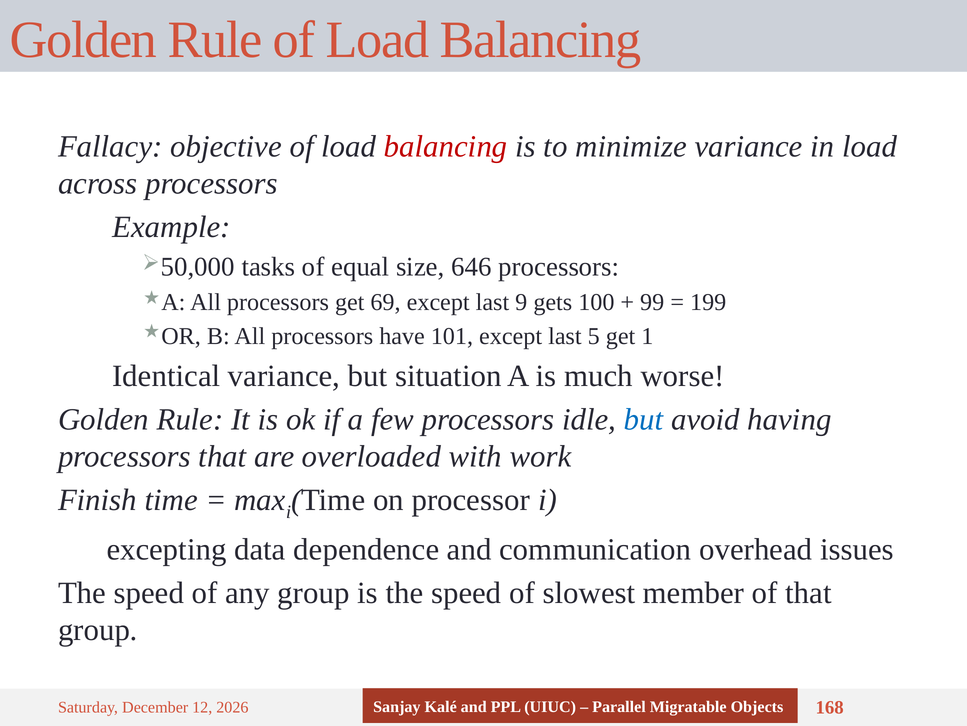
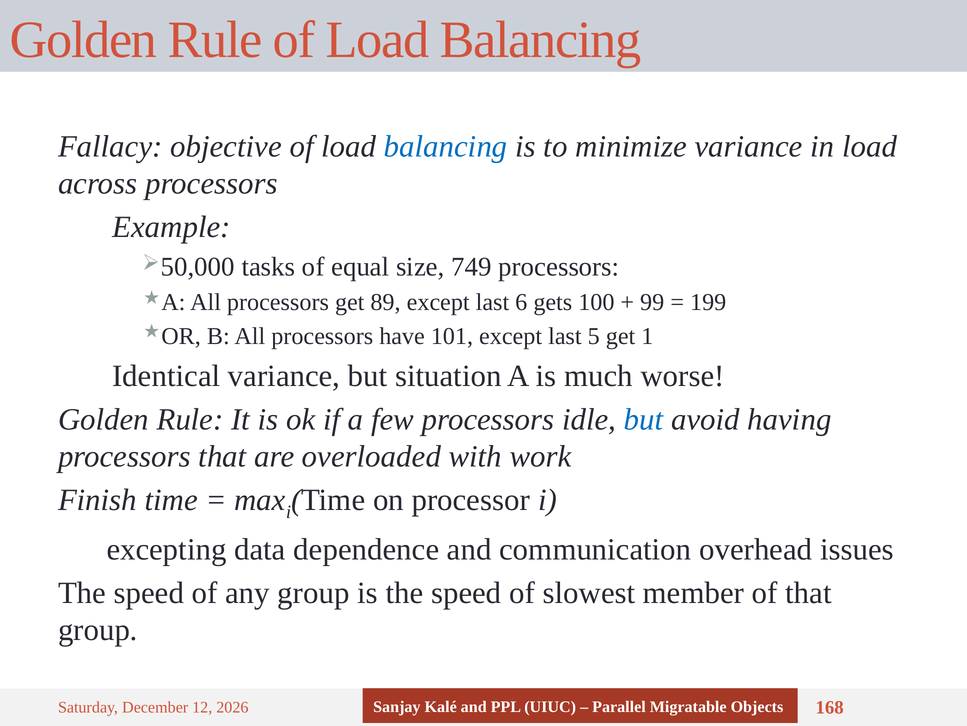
balancing colour: red -> blue (446, 146)
646: 646 -> 749 (472, 267)
69: 69 -> 89 (386, 302)
9: 9 -> 6 (521, 302)
